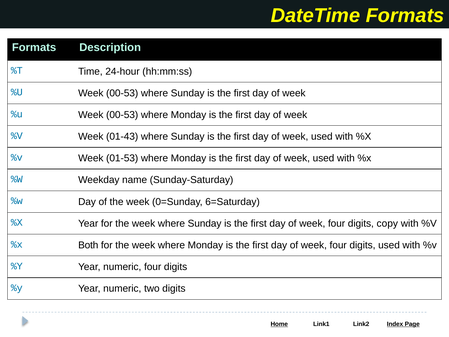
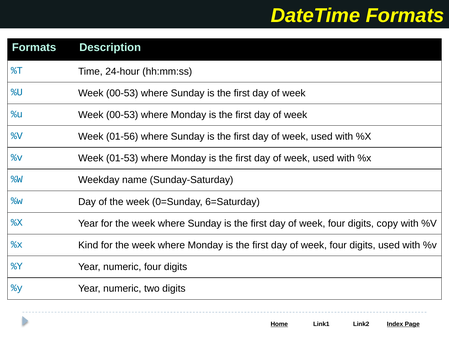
01-43: 01-43 -> 01-56 (122, 136)
Both: Both -> Kind (88, 245)
